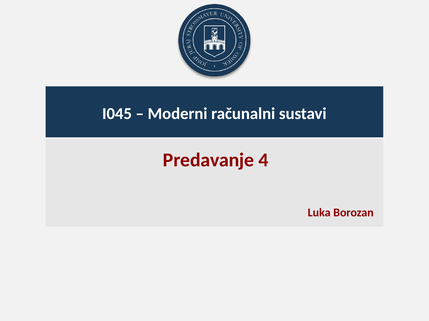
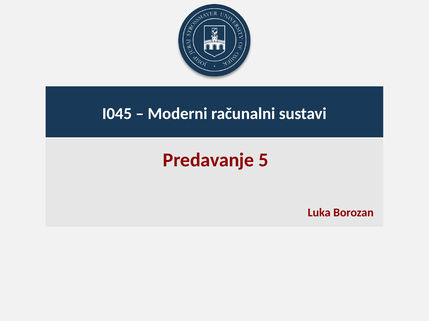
4: 4 -> 5 (264, 160)
